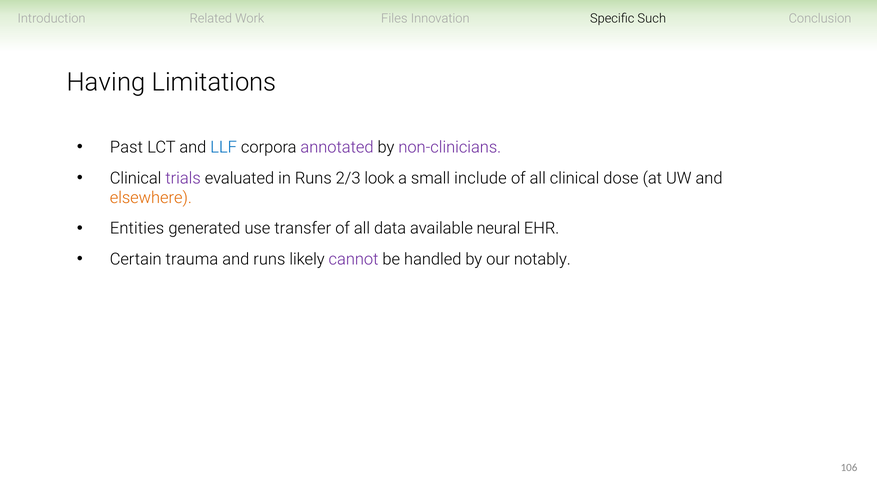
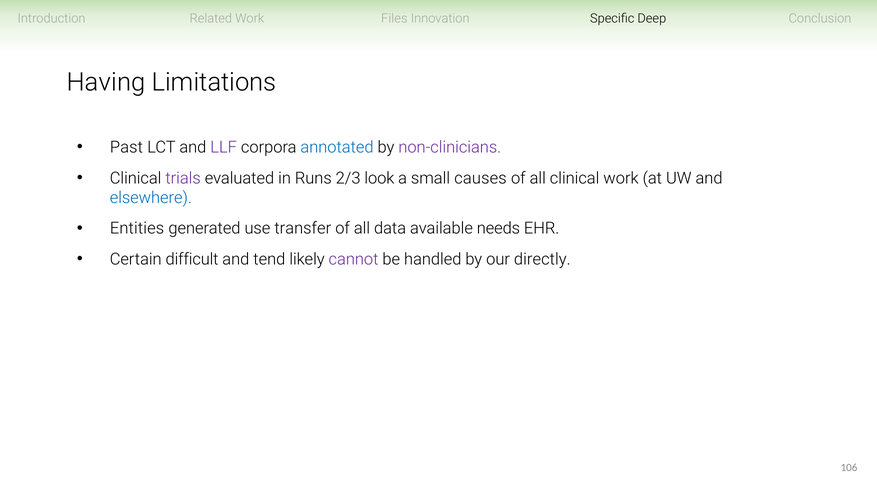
Such: Such -> Deep (652, 19)
LLF colour: blue -> purple (224, 148)
annotated colour: purple -> blue (337, 148)
include: include -> causes (480, 178)
clinical dose: dose -> work (621, 178)
elsewhere colour: orange -> blue (151, 198)
neural: neural -> needs (498, 229)
trauma: trauma -> difficult (192, 259)
and runs: runs -> tend (269, 259)
notably: notably -> directly (542, 259)
